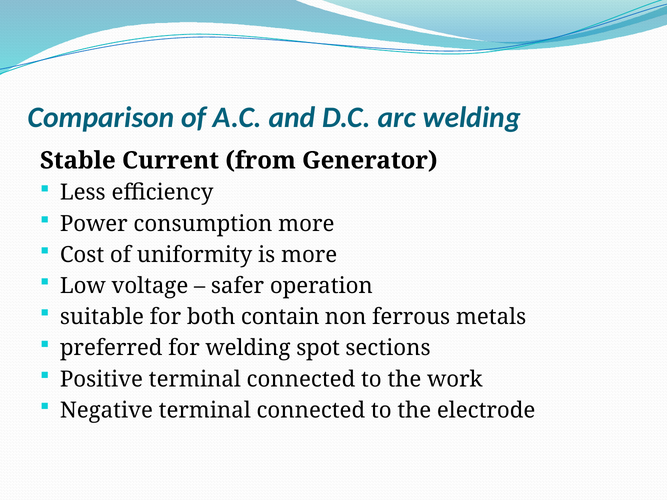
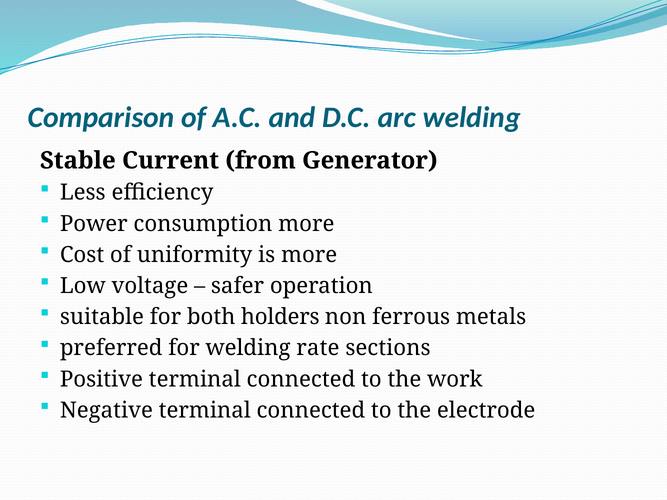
contain: contain -> holders (280, 317)
spot: spot -> rate (318, 348)
